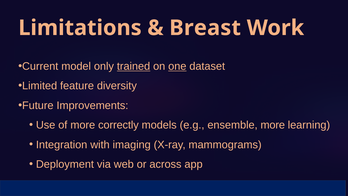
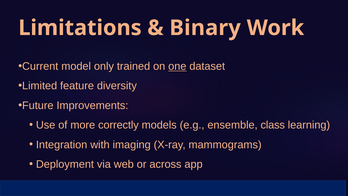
Breast: Breast -> Binary (205, 28)
trained underline: present -> none (134, 66)
ensemble more: more -> class (273, 125)
